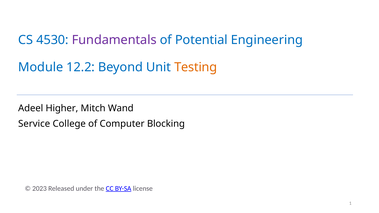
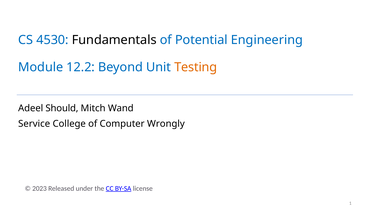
Fundamentals colour: purple -> black (114, 40)
Higher: Higher -> Should (62, 108)
Blocking: Blocking -> Wrongly (166, 124)
